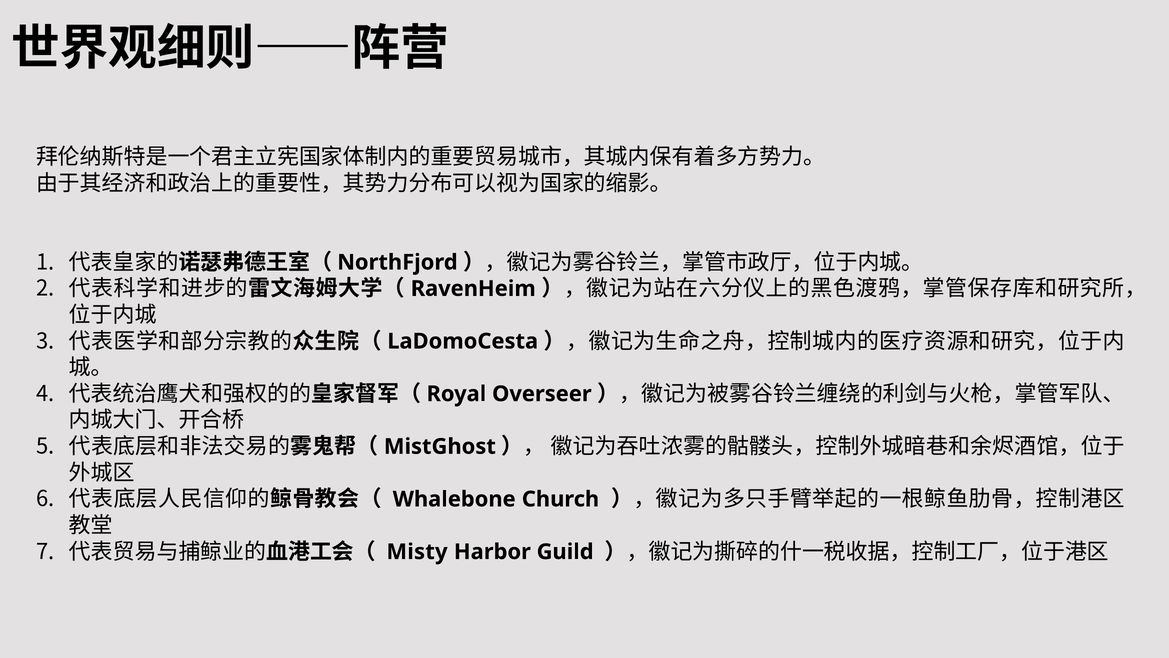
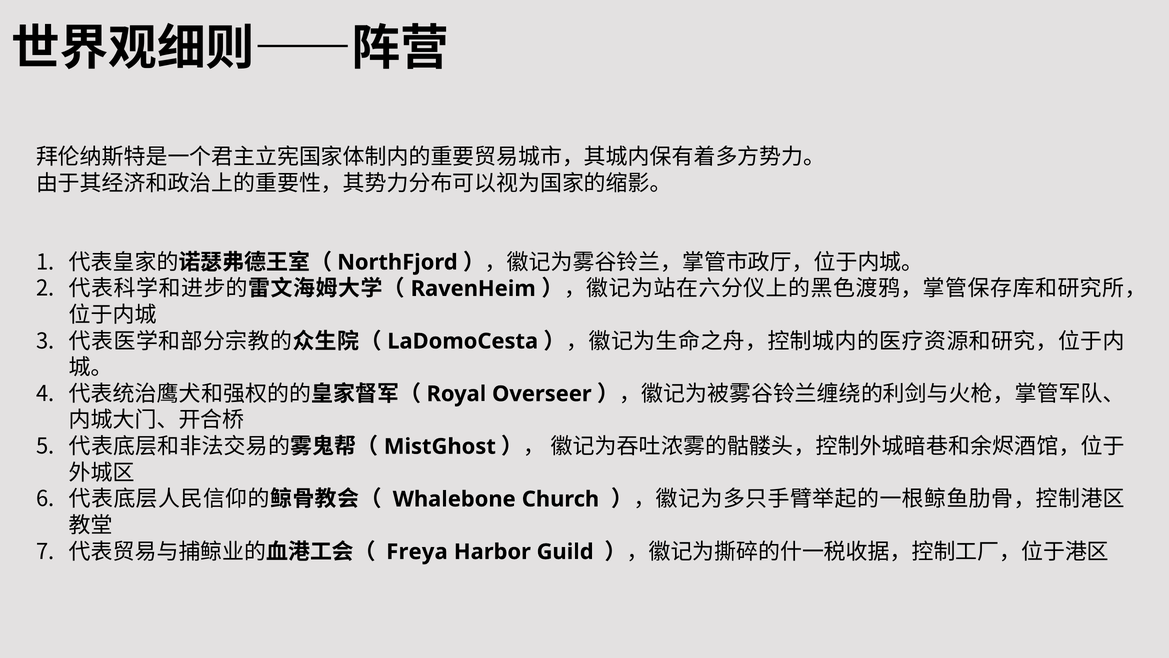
Misty: Misty -> Freya (417, 551)
